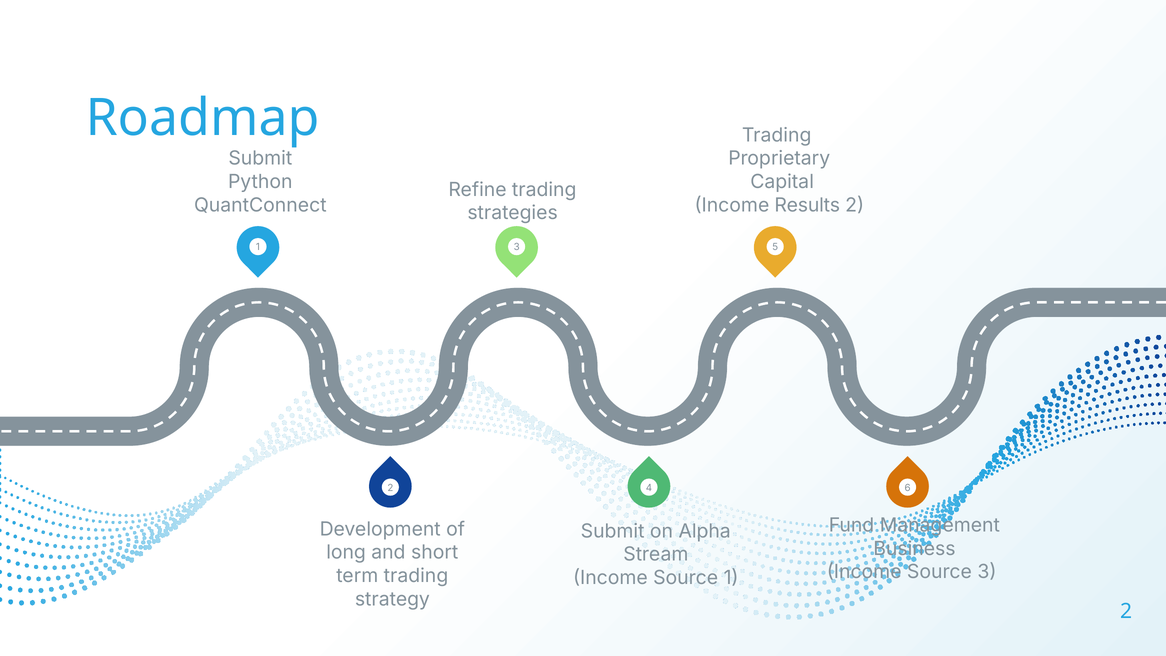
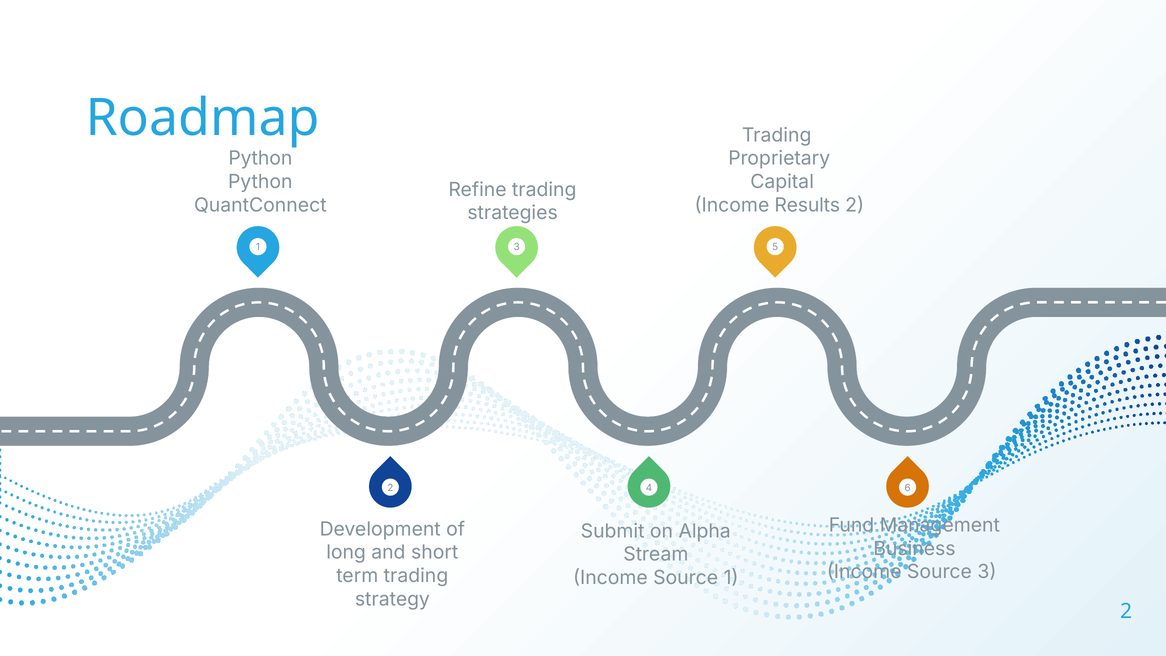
Submit: Submit -> Python (260, 158)
